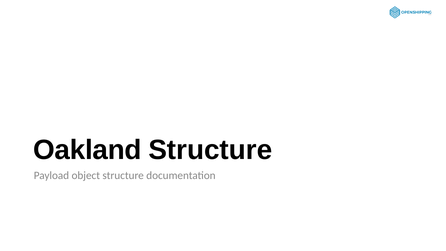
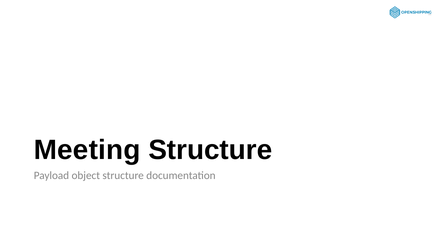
Oakland: Oakland -> Meeting (87, 150)
